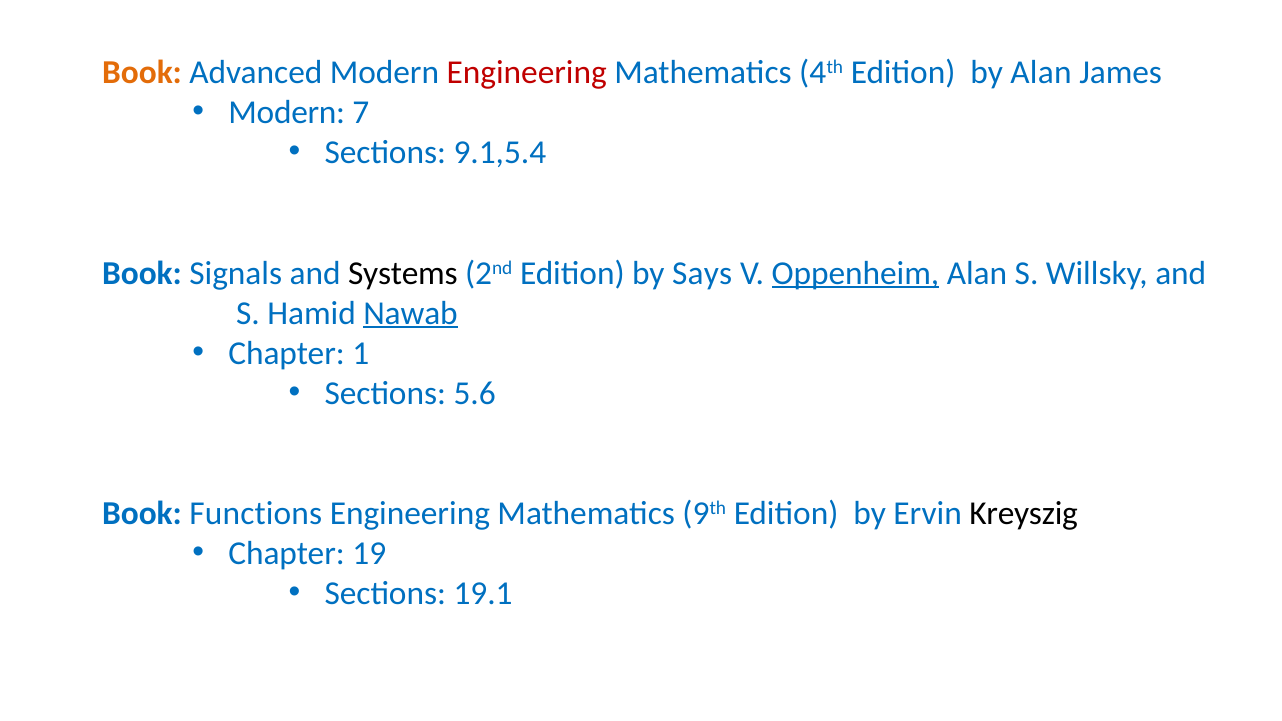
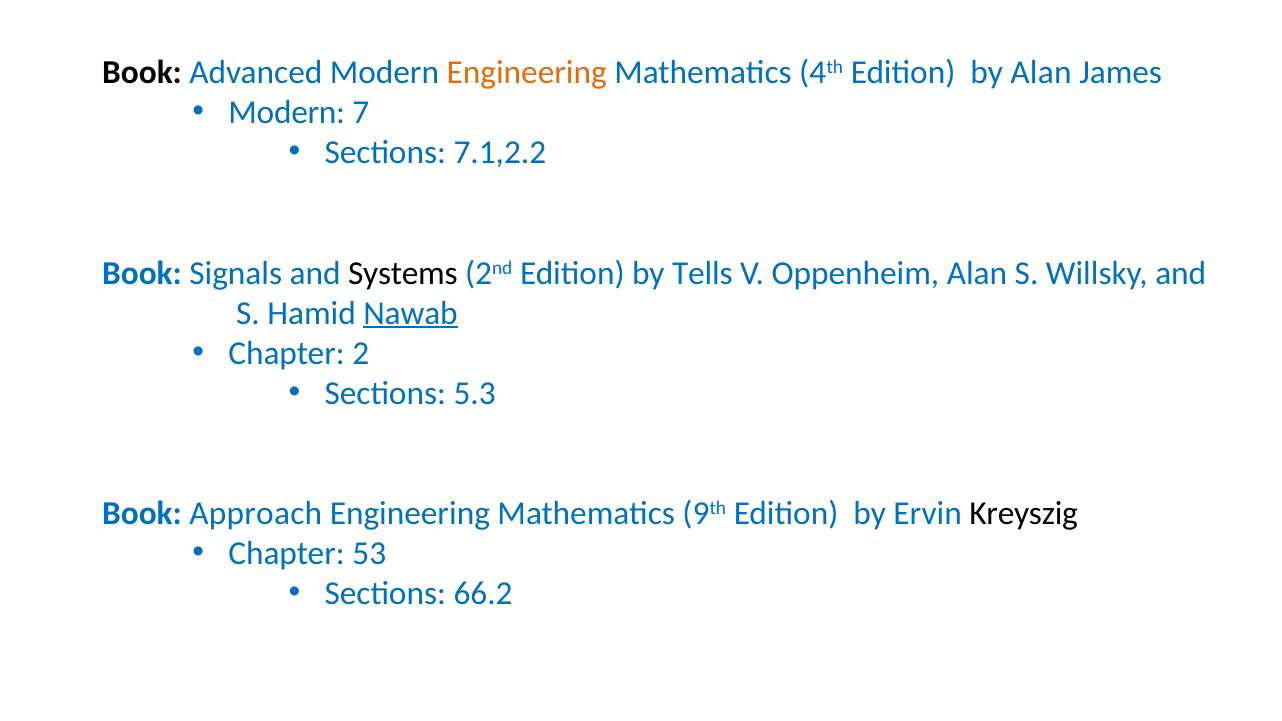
Book colour: orange -> black (142, 73)
Engineering colour: red -> orange (527, 73)
9.1,5.4: 9.1,5.4 -> 7.1,2.2 (500, 153)
Says: Says -> Tells (702, 273)
Oppenheim underline: present -> none (855, 273)
1: 1 -> 2 (361, 353)
5.6: 5.6 -> 5.3 (475, 393)
Functions: Functions -> Approach (256, 513)
19: 19 -> 53 (369, 553)
19.1: 19.1 -> 66.2 (483, 593)
